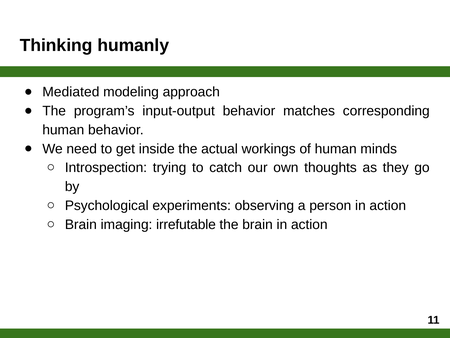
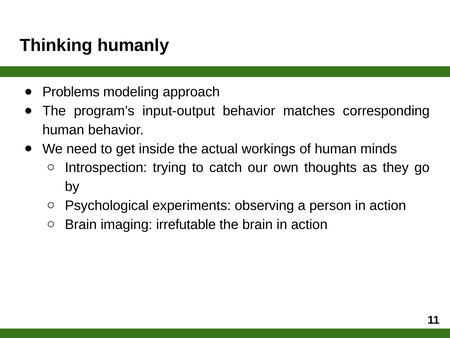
Mediated: Mediated -> Problems (71, 92)
